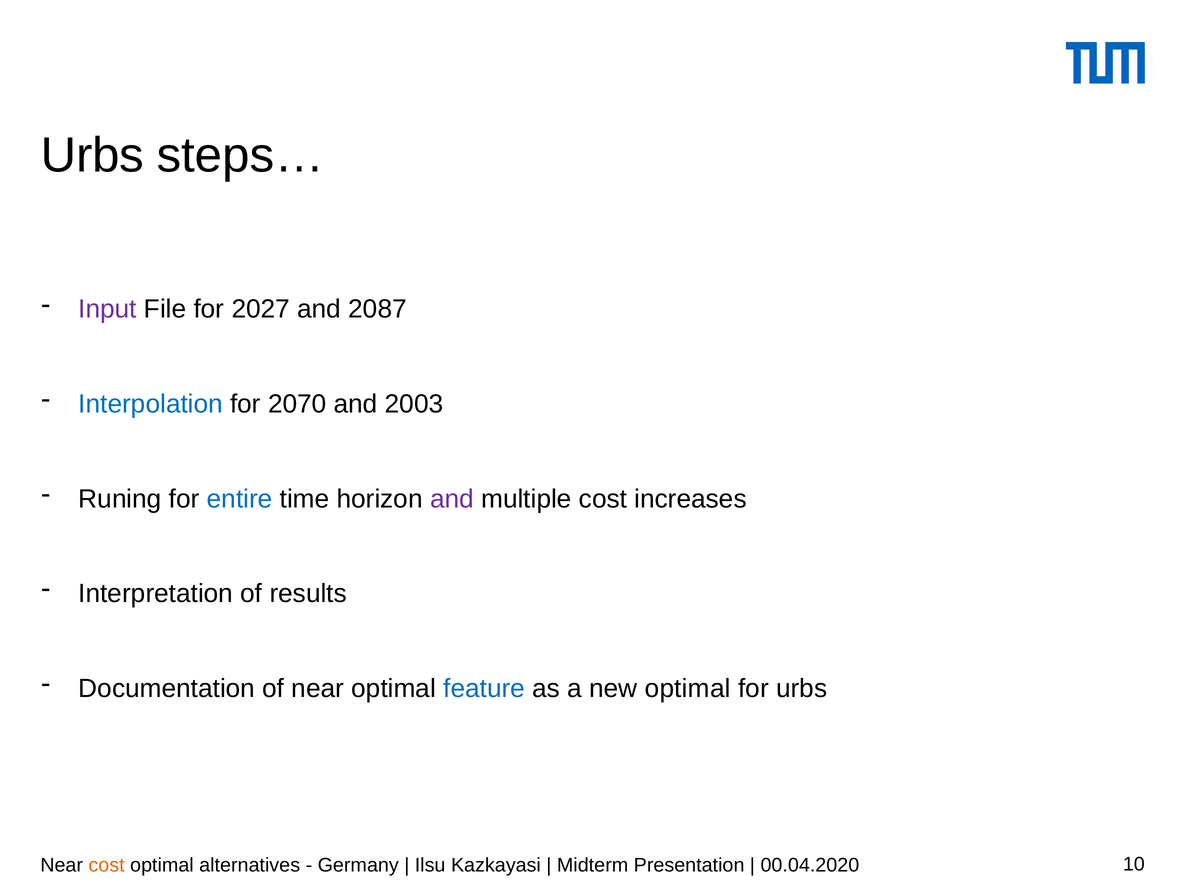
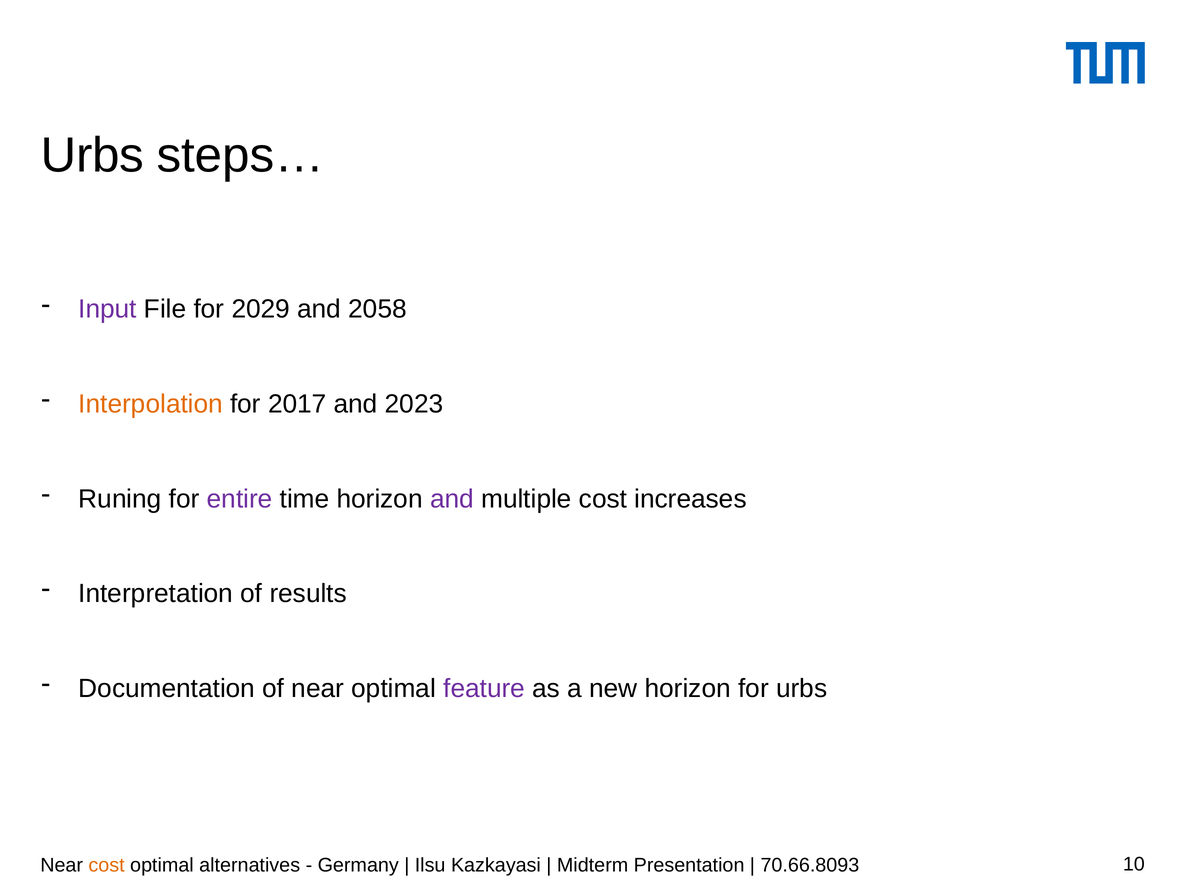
2027: 2027 -> 2029 (261, 309)
2087: 2087 -> 2058 (378, 309)
Interpolation colour: blue -> orange (151, 404)
2070: 2070 -> 2017 (297, 404)
2003: 2003 -> 2023 (414, 404)
entire colour: blue -> purple (240, 499)
feature colour: blue -> purple (484, 689)
new optimal: optimal -> horizon (688, 689)
00.04.2020: 00.04.2020 -> 70.66.8093 (810, 866)
